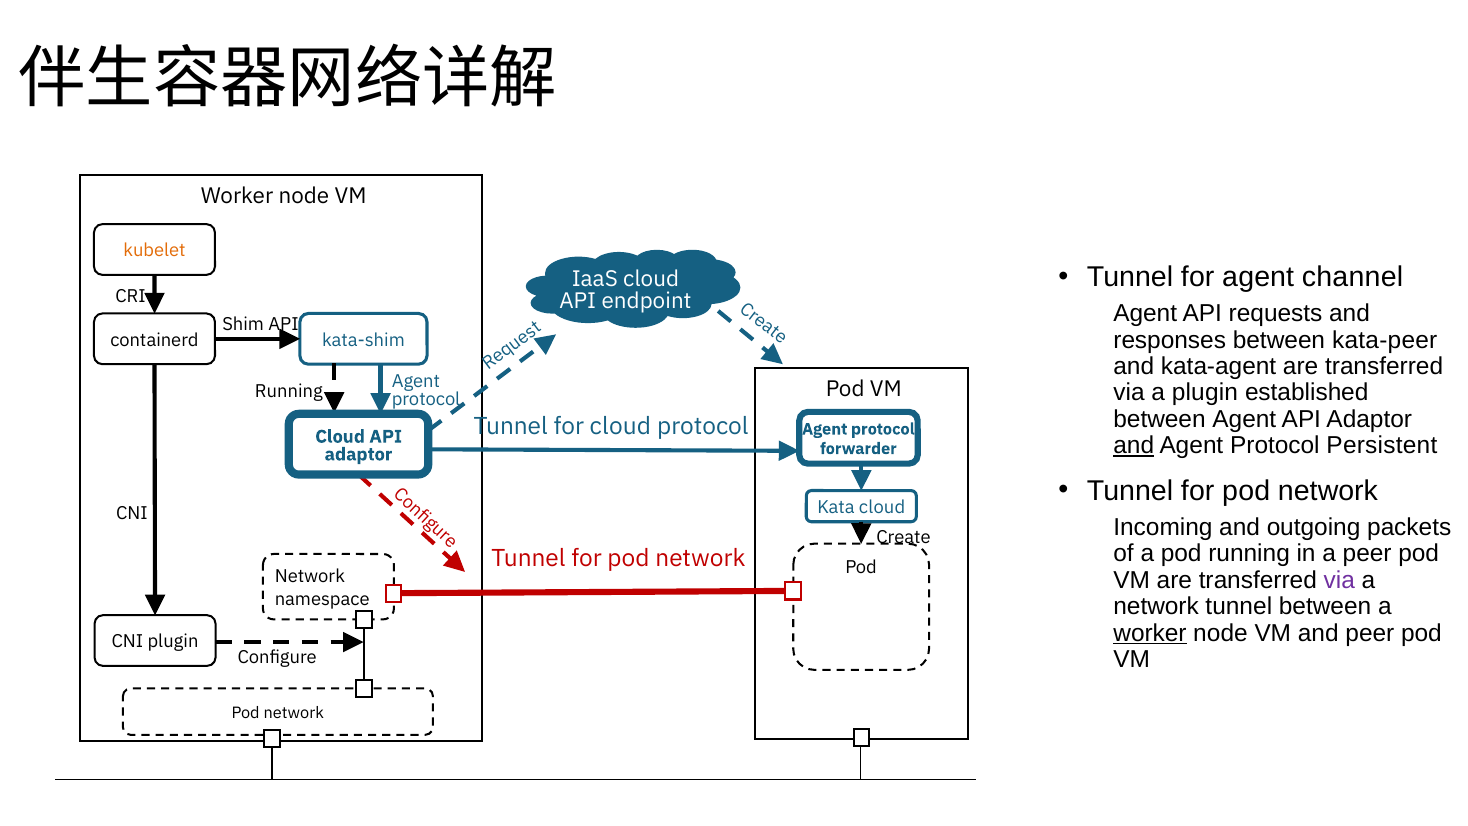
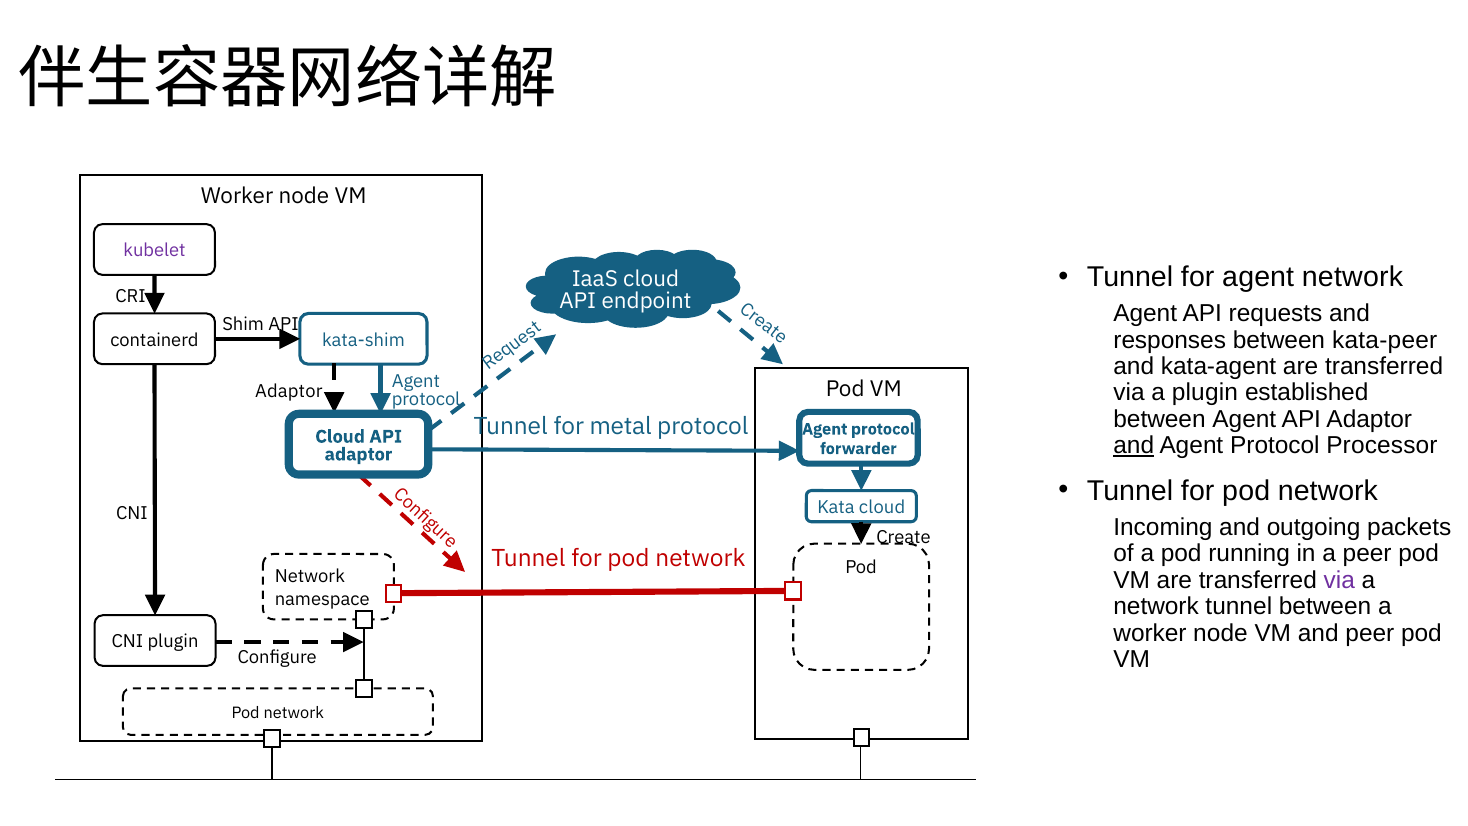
kubelet colour: orange -> purple (154, 251)
agent channel: channel -> network (1353, 277)
Running: Running -> Adaptor (289, 392)
for cloud: cloud -> metal (621, 427)
Persistent: Persistent -> Processor (1382, 446)
worker underline: present -> none (1150, 633)
